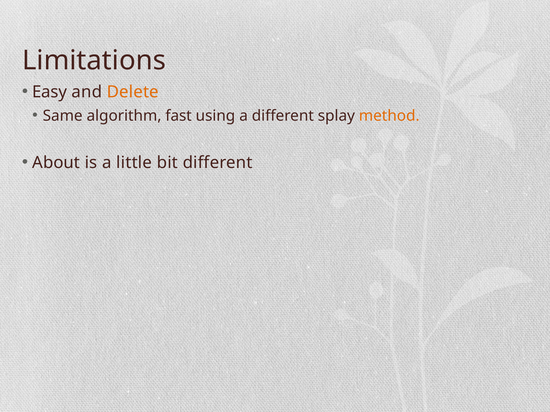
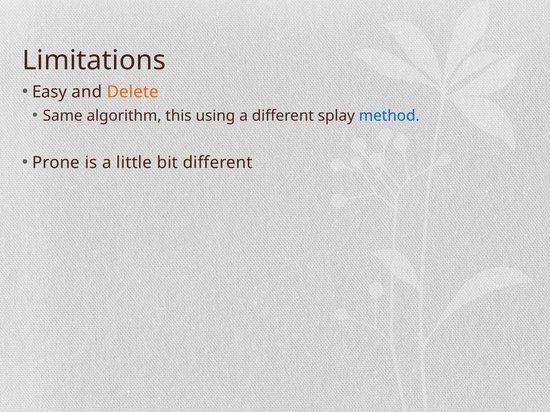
fast: fast -> this (179, 116)
method colour: orange -> blue (389, 116)
About: About -> Prone (56, 163)
